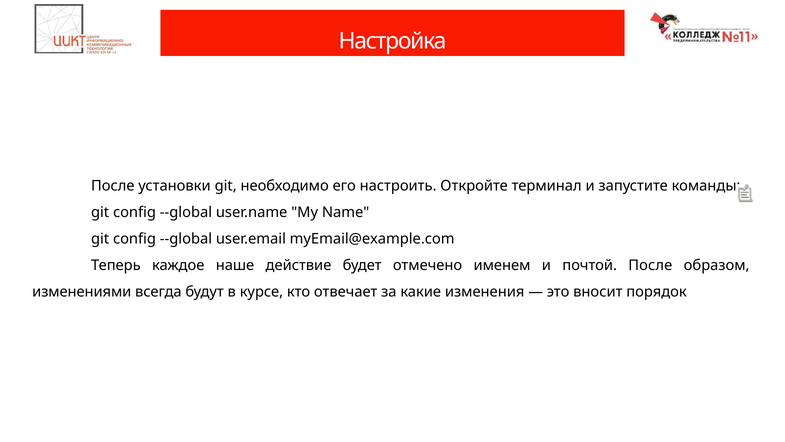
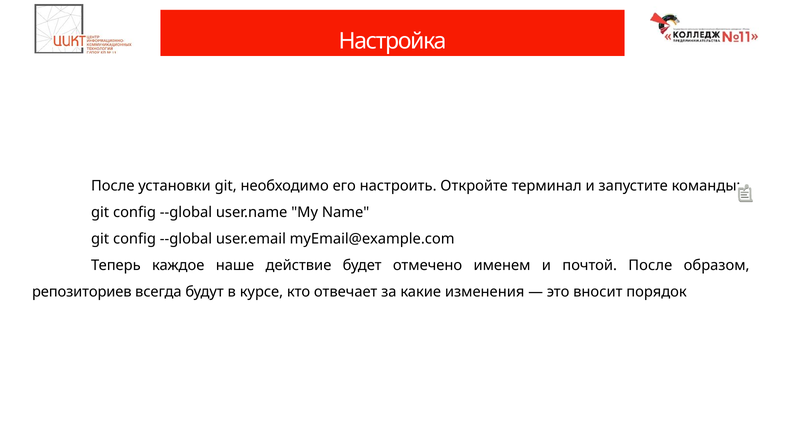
изменениями: изменениями -> репозиториев (82, 292)
